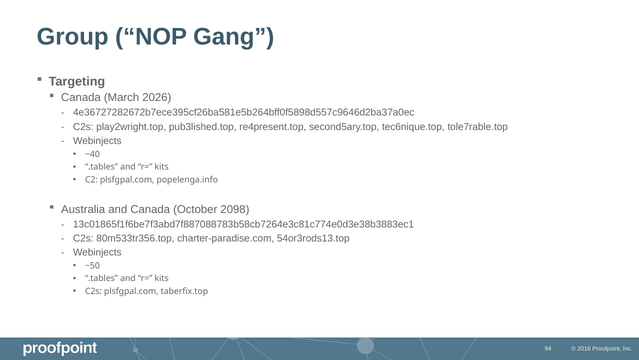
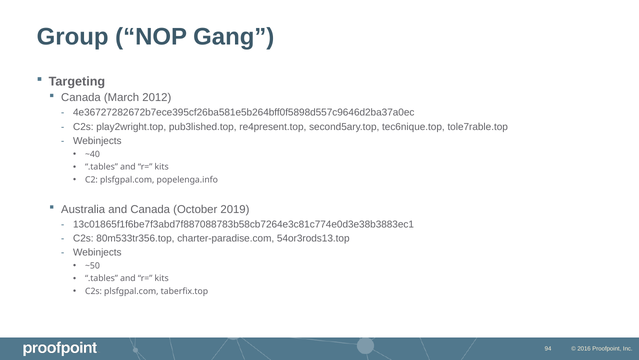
2026: 2026 -> 2012 (157, 98)
2098: 2098 -> 2019 (235, 209)
